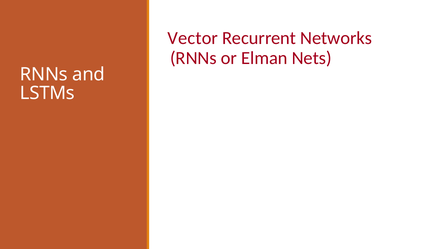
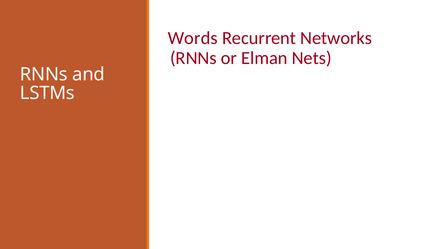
Vector: Vector -> Words (193, 38)
